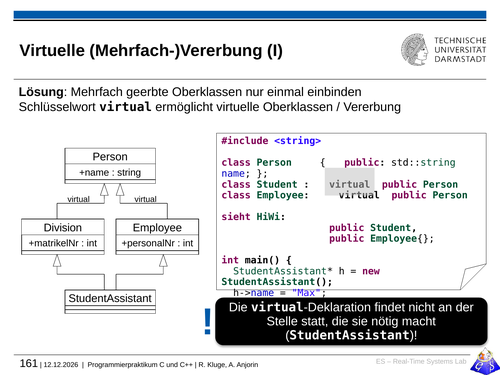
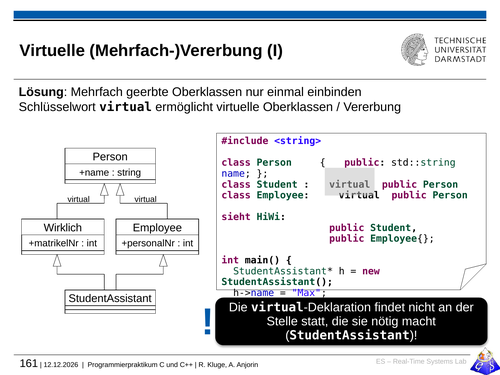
Division: Division -> Wirklich (63, 228)
